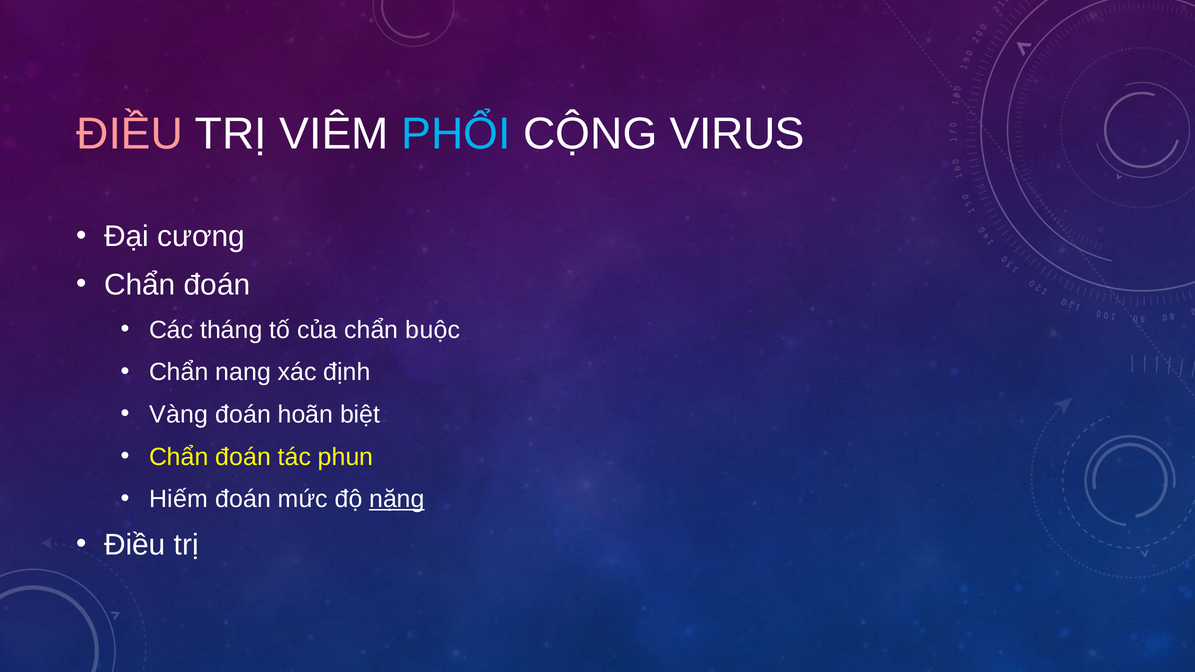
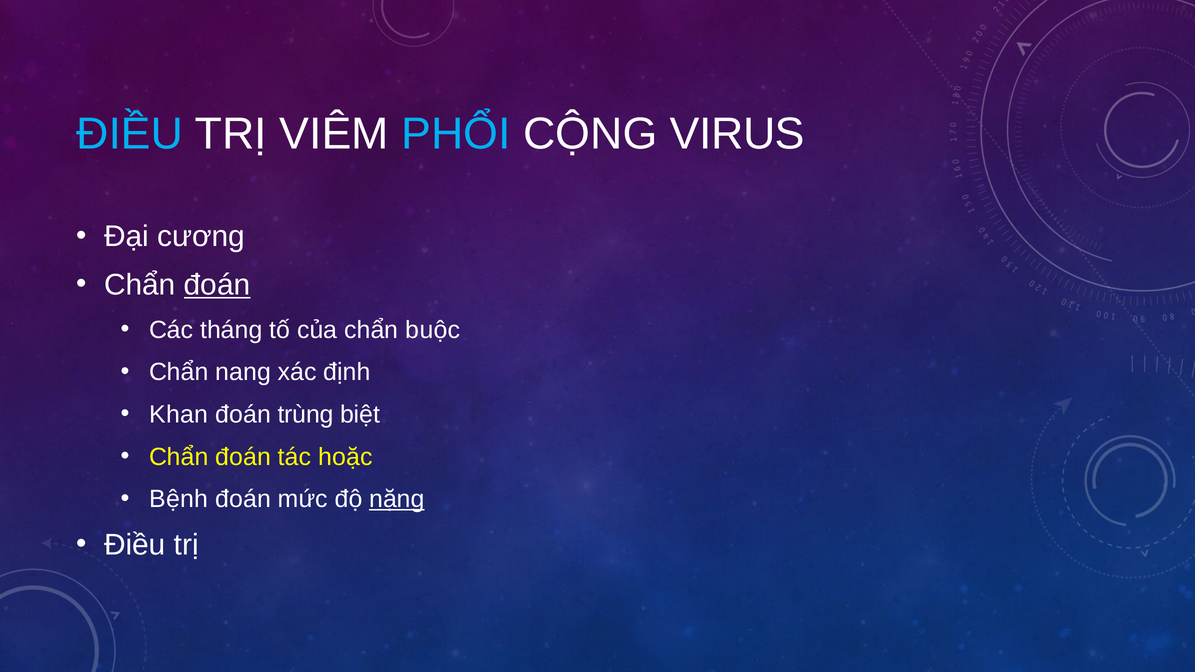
ĐIỀU colour: pink -> light blue (130, 134)
đoán underline: none -> present (217, 285)
Vàng: Vàng -> Khan (179, 415)
hoãn: hoãn -> trùng (306, 415)
phun: phun -> hoặc (345, 457)
Hiếm: Hiếm -> Bệnh (179, 499)
